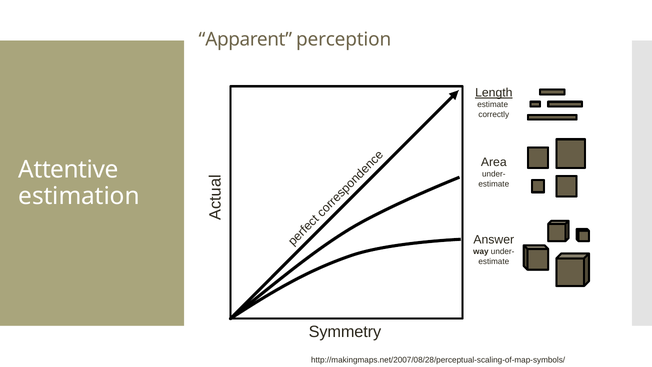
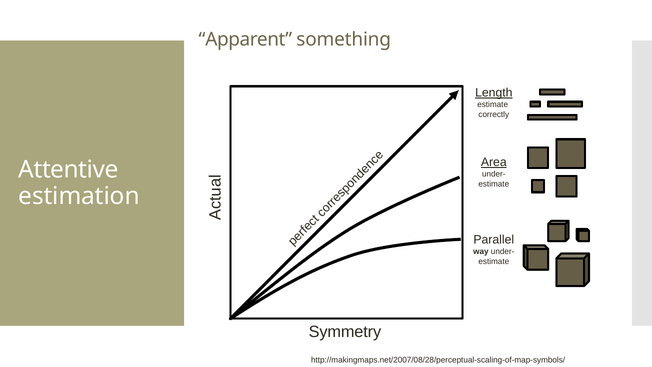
perception: perception -> something (344, 39)
Area underline: none -> present (494, 162)
Answer: Answer -> Parallel (494, 239)
